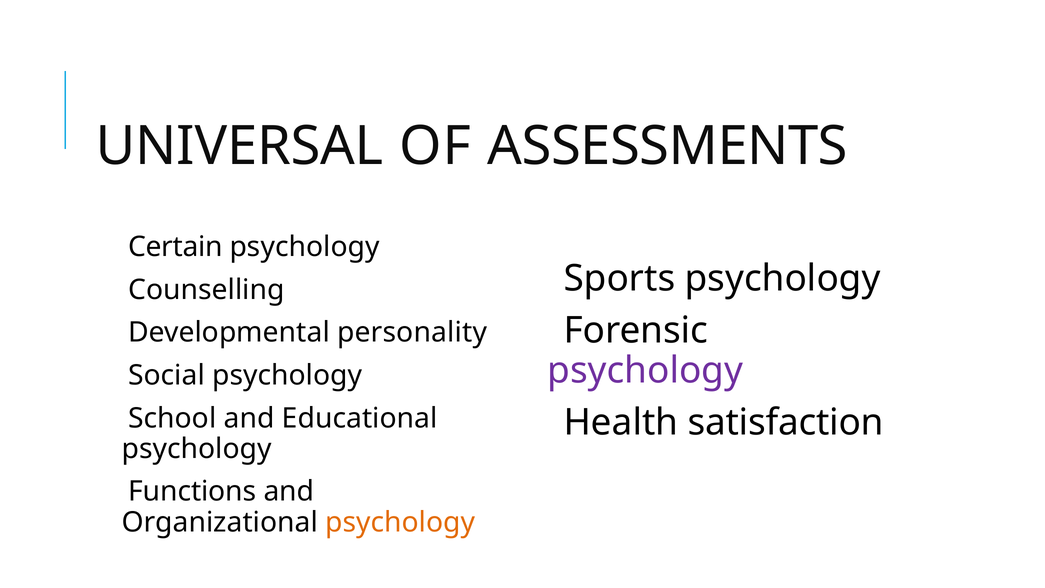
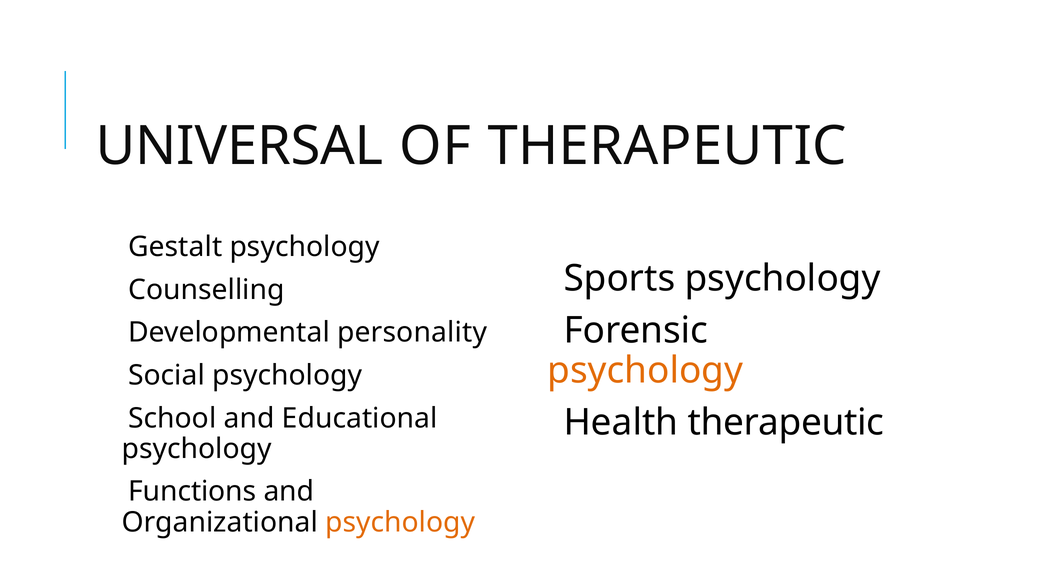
OF ASSESSMENTS: ASSESSMENTS -> THERAPEUTIC (667, 146)
Certain: Certain -> Gestalt (175, 247)
psychology colour: purple -> orange (645, 370)
Health satisfaction: satisfaction -> therapeutic (786, 423)
